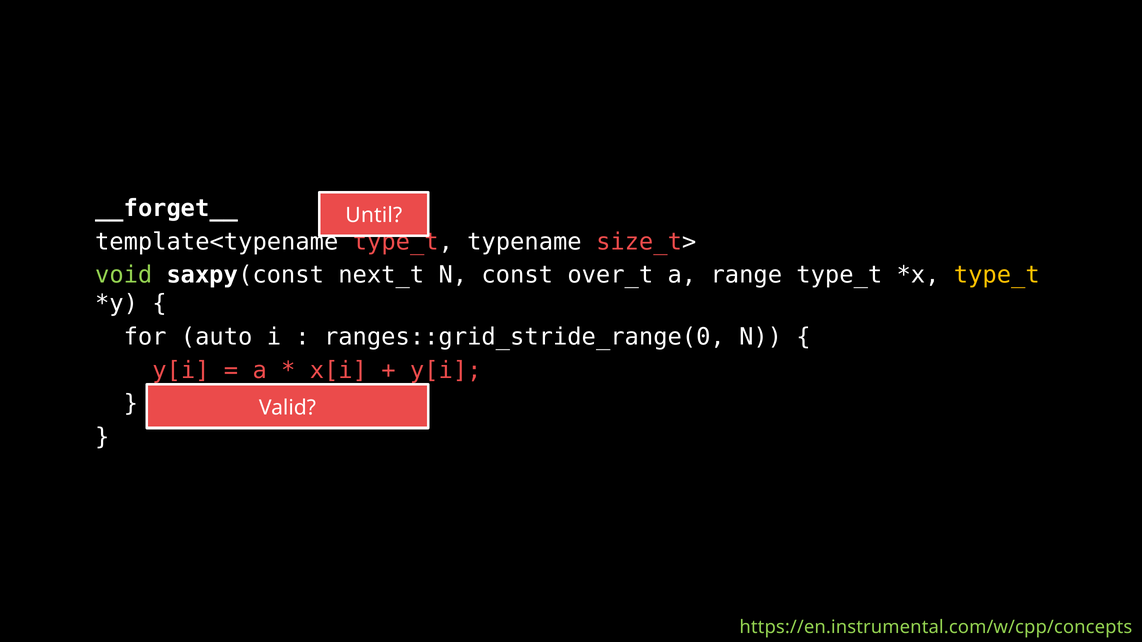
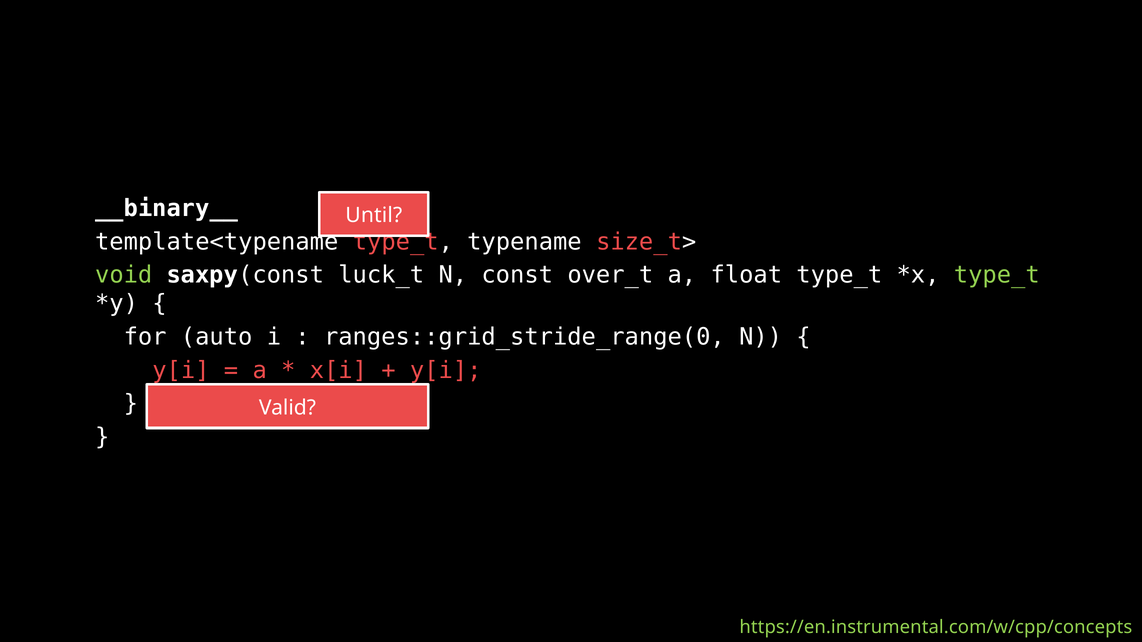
__forget__: __forget__ -> __binary__ (167, 209)
next_t: next_t -> luck_t (381, 275)
range: range -> float (746, 275)
type_t colour: yellow -> light green (997, 275)
